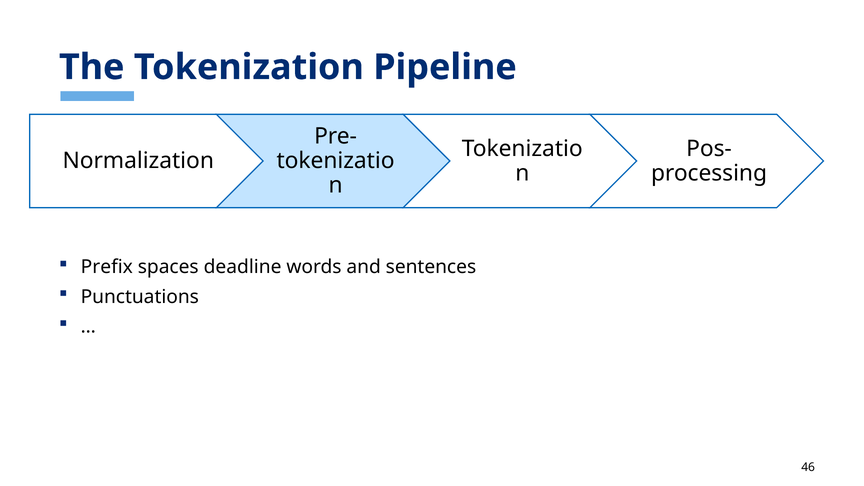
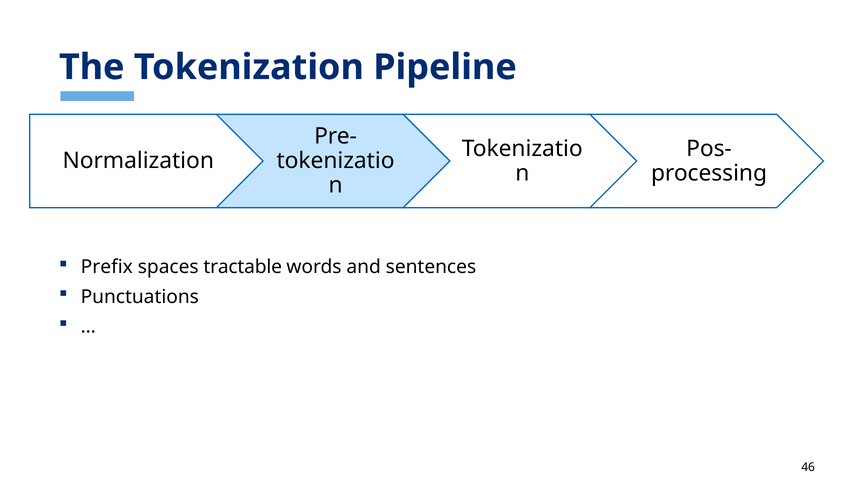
deadline: deadline -> tractable (243, 267)
